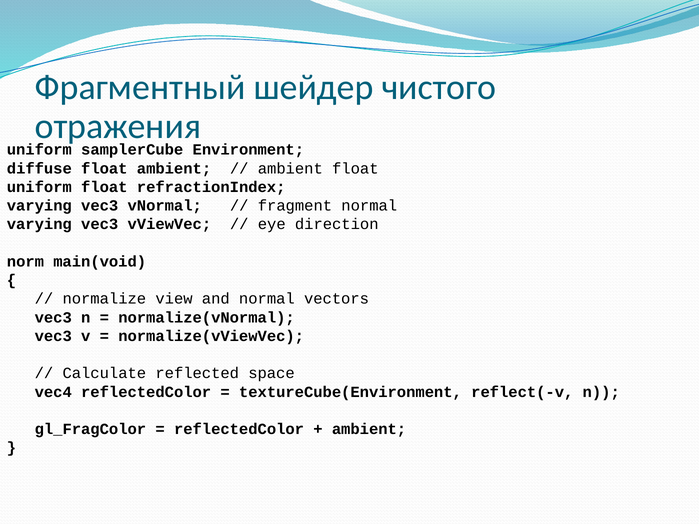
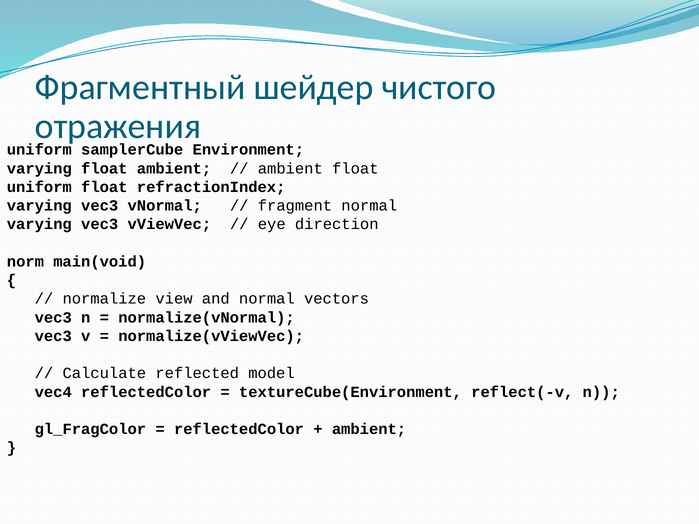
diffuse: diffuse -> varying (39, 169)
space: space -> model (271, 373)
